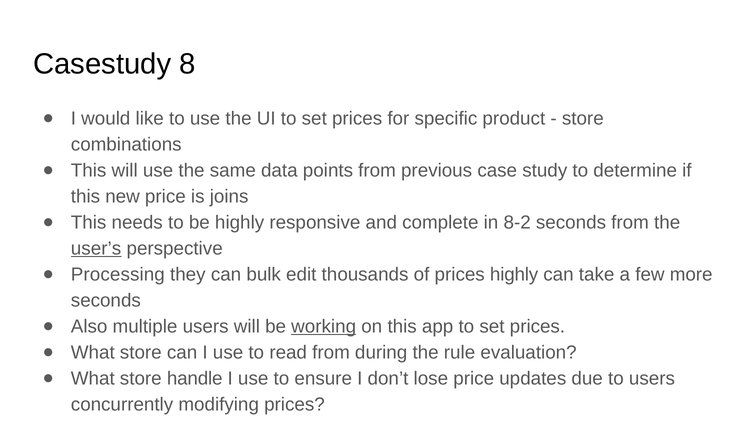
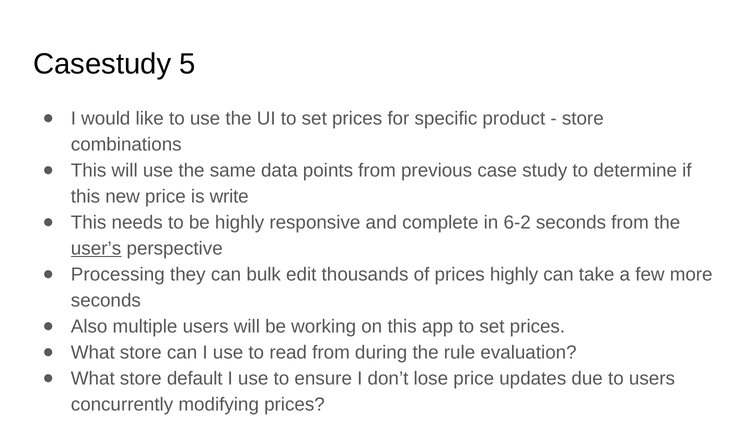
8: 8 -> 5 (187, 64)
joins: joins -> write (229, 196)
8-2: 8-2 -> 6-2 (517, 222)
working underline: present -> none (324, 326)
handle: handle -> default (195, 378)
